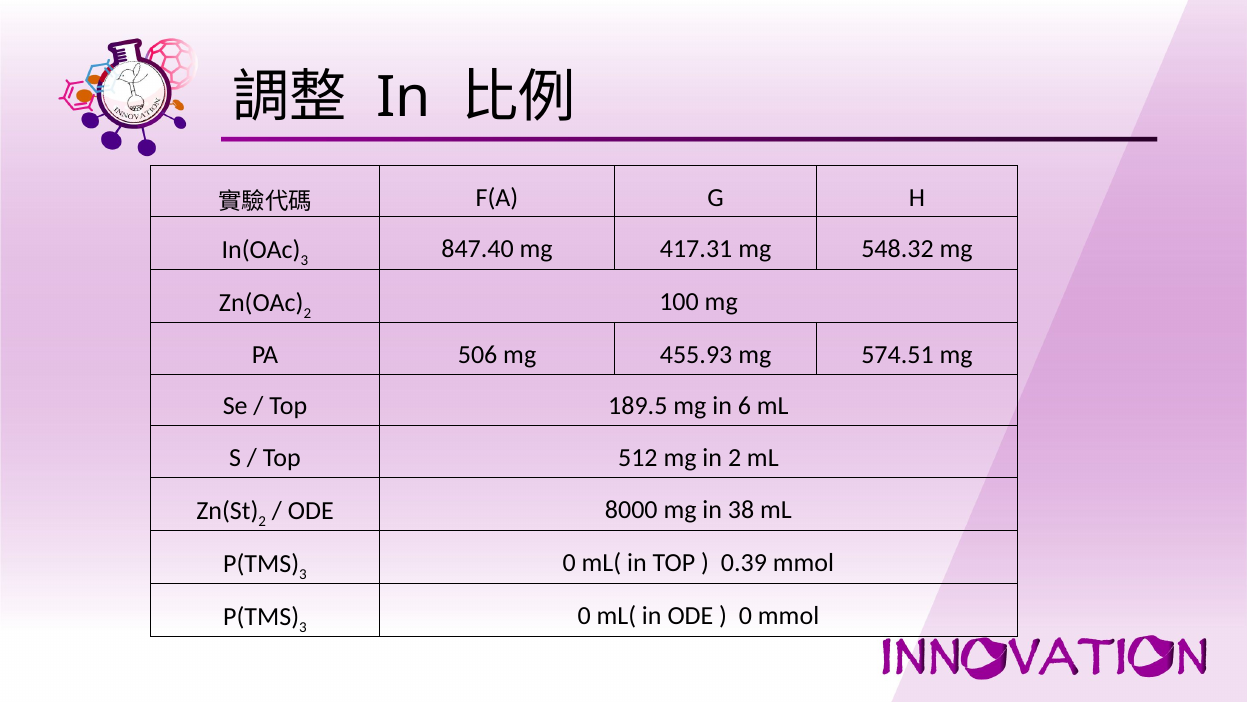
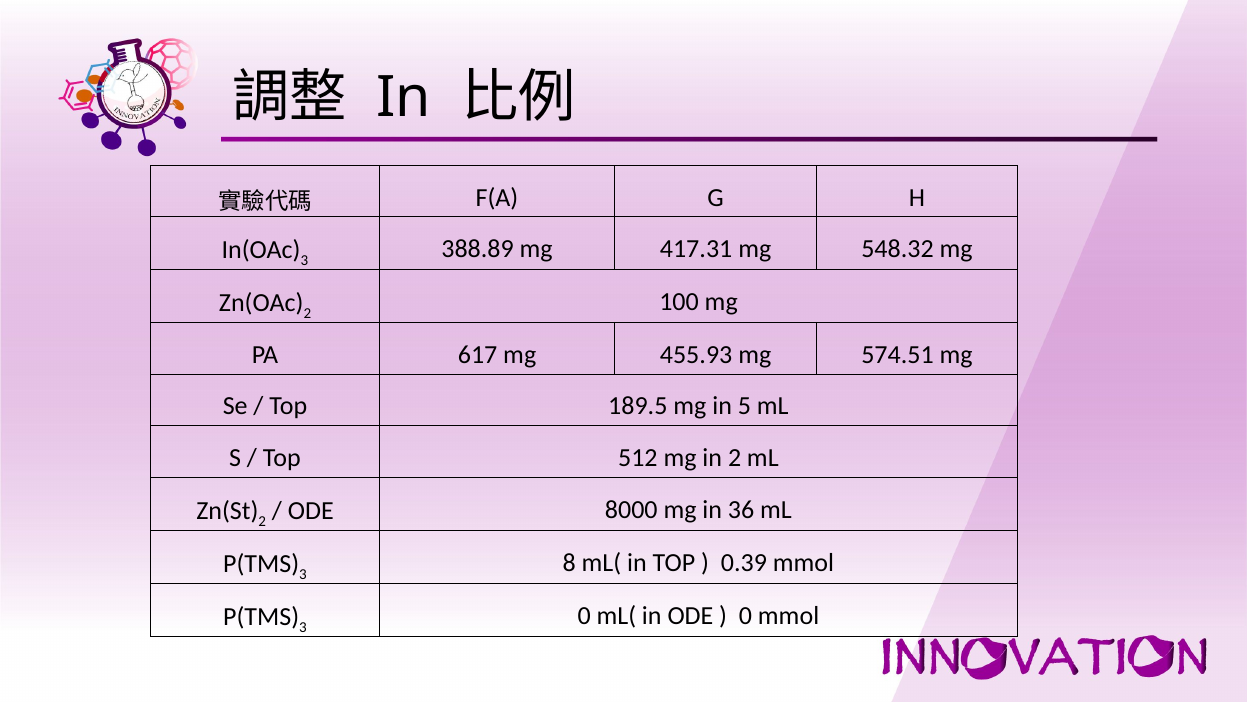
847.40: 847.40 -> 388.89 (478, 248)
506: 506 -> 617 (478, 354)
6: 6 -> 5 (744, 406)
38: 38 -> 36 (741, 509)
0: 0 -> 8 (569, 562)
